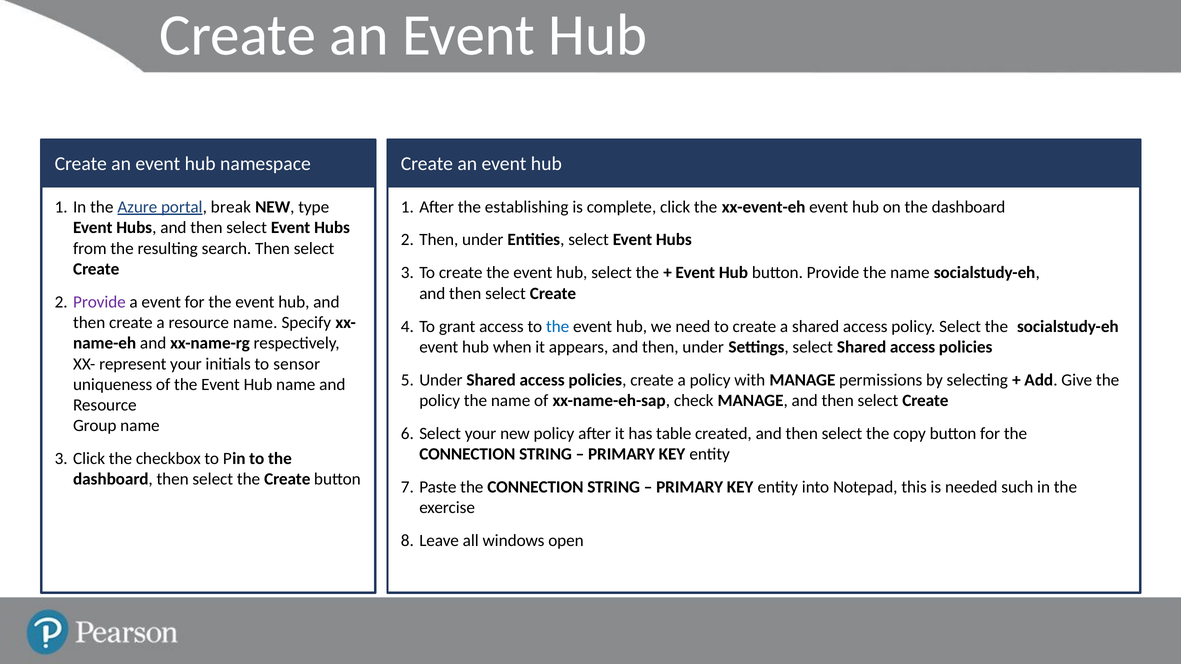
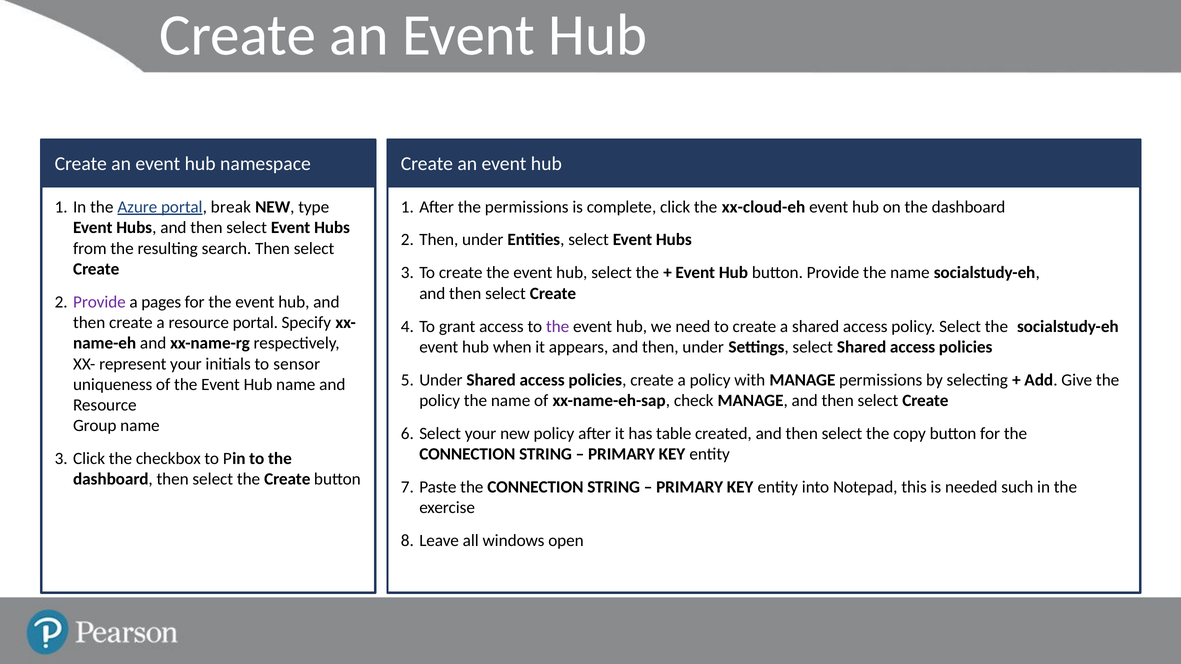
the establishing: establishing -> permissions (527, 207)
xx-event-eh: xx-event-eh -> xx-cloud-eh (764, 207)
a event: event -> pages (161, 302)
resource name: name -> portal (255, 323)
the colour: blue -> purple (558, 326)
